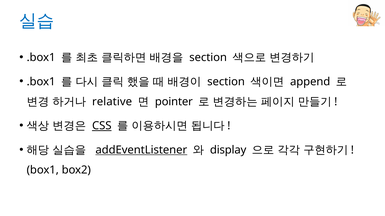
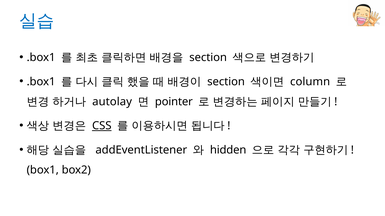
append: append -> column (310, 82)
relative: relative -> autolay (112, 102)
addEventListener underline: present -> none (141, 150)
display: display -> hidden (228, 150)
